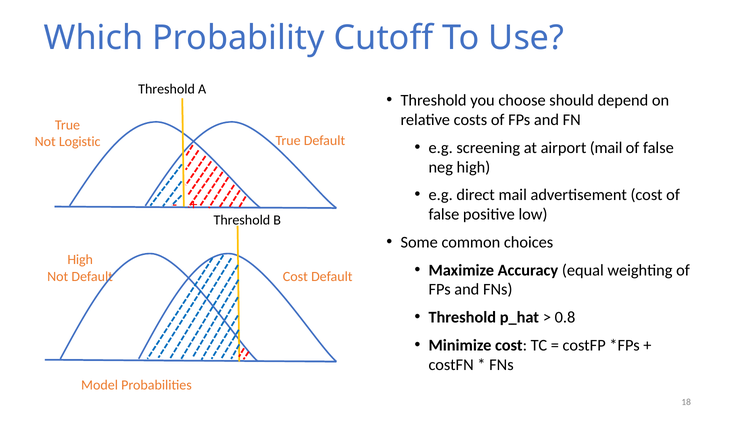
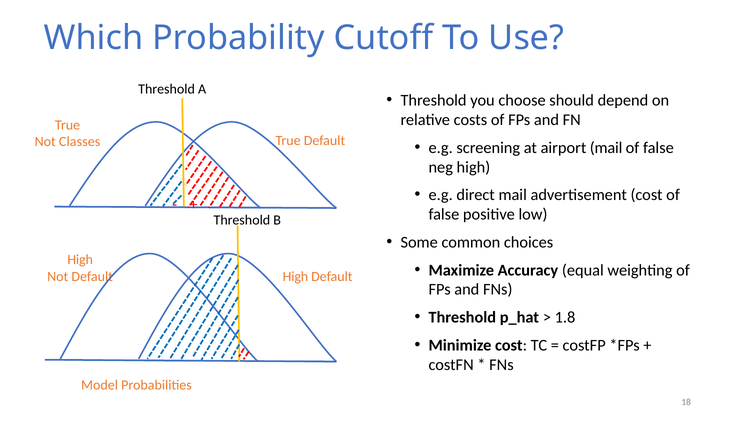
Logistic: Logistic -> Classes (80, 142)
Cost: Cost -> High (295, 277)
0.8: 0.8 -> 1.8 (565, 317)
